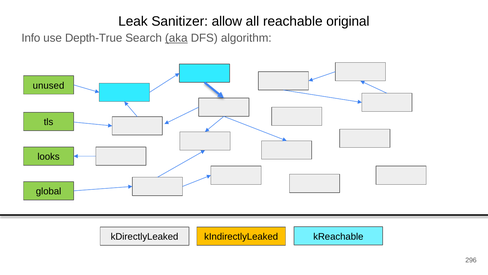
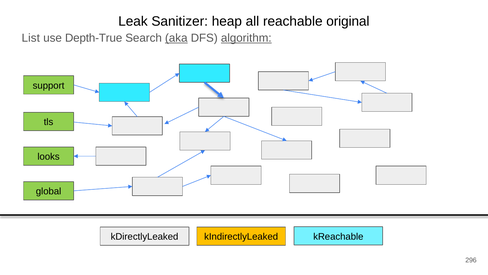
allow: allow -> heap (227, 21)
Info: Info -> List (31, 38)
algorithm underline: none -> present (246, 38)
unused: unused -> support (49, 85)
